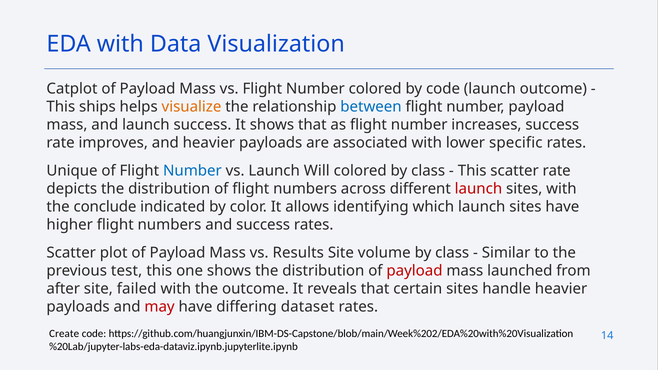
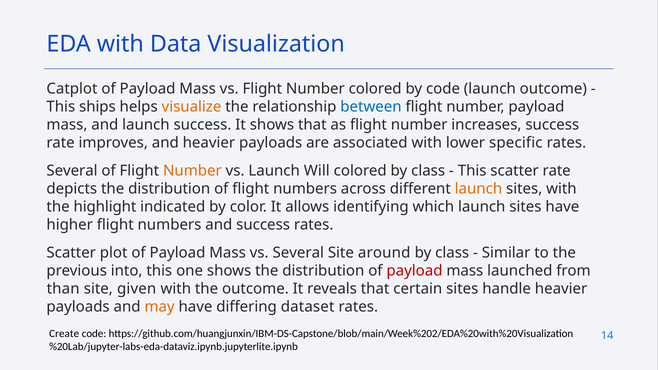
Unique: Unique -> Several (72, 171)
Number colour: blue -> orange (192, 171)
launch colour: red -> orange (478, 189)
conclude: conclude -> highlight (105, 207)
vs Results: Results -> Several (298, 253)
volume: volume -> around (384, 253)
test: test -> into (127, 271)
after: after -> than (63, 289)
failed: failed -> given (137, 289)
may colour: red -> orange (160, 307)
